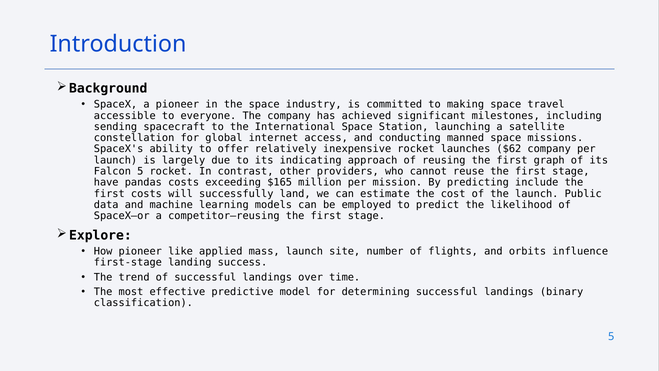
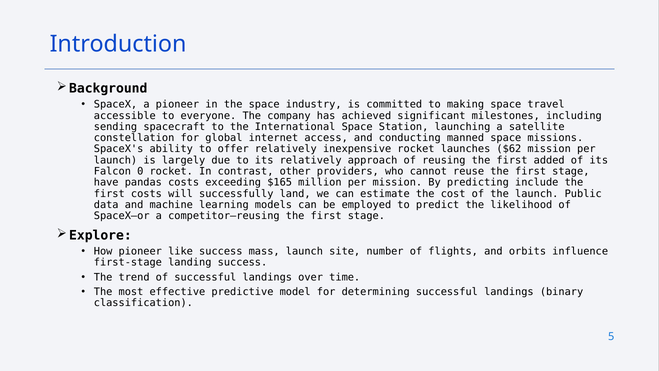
$62 company: company -> mission (549, 149)
its indicating: indicating -> relatively (311, 160)
graph: graph -> added (549, 160)
Falcon 5: 5 -> 0 (140, 171)
like applied: applied -> success (221, 251)
